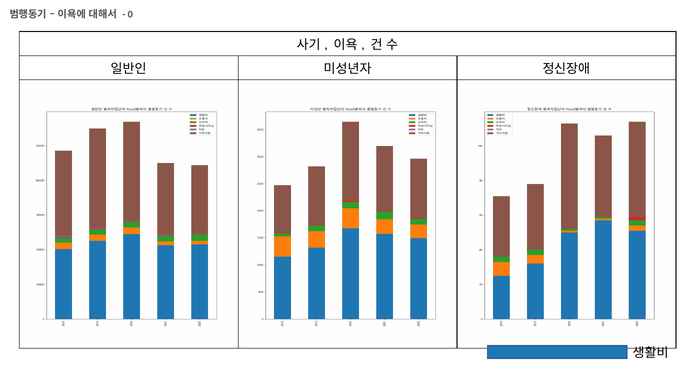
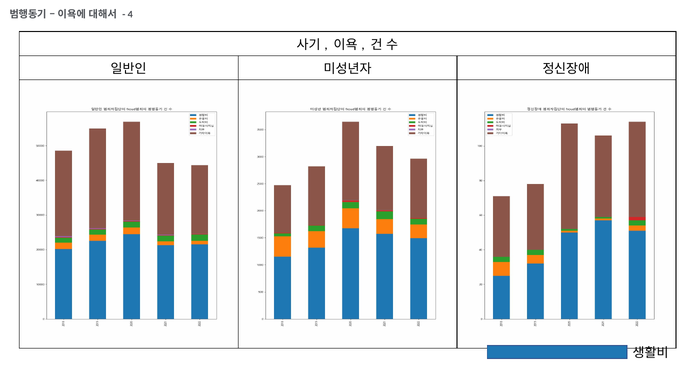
0: 0 -> 4 (130, 15)
